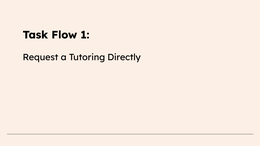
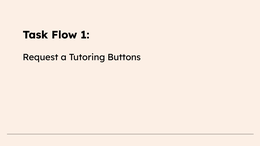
Directly: Directly -> Buttons (124, 57)
